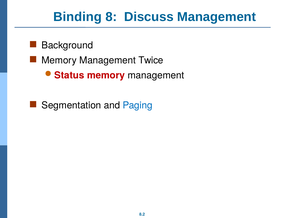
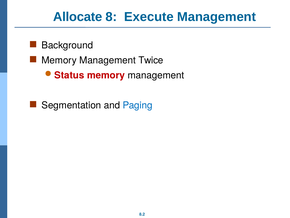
Binding: Binding -> Allocate (78, 17)
Discuss: Discuss -> Execute (149, 17)
